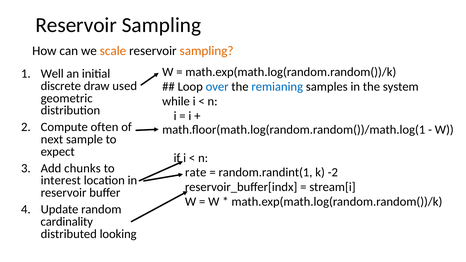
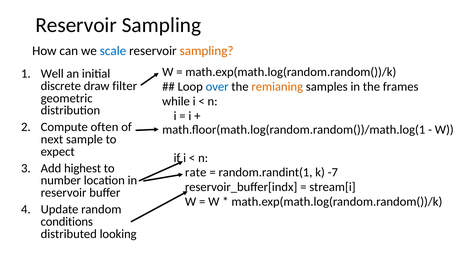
scale colour: orange -> blue (113, 51)
used: used -> filter (125, 86)
remianing colour: blue -> orange (277, 87)
system: system -> frames (401, 87)
chunks: chunks -> highest (83, 168)
-2: -2 -> -7 (333, 173)
interest: interest -> number (61, 181)
cardinality: cardinality -> conditions (67, 222)
